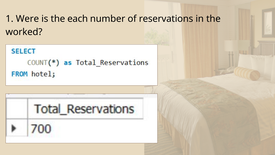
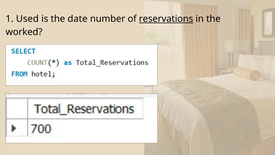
Were: Were -> Used (27, 19)
each: each -> date (78, 19)
reservations underline: none -> present (166, 19)
